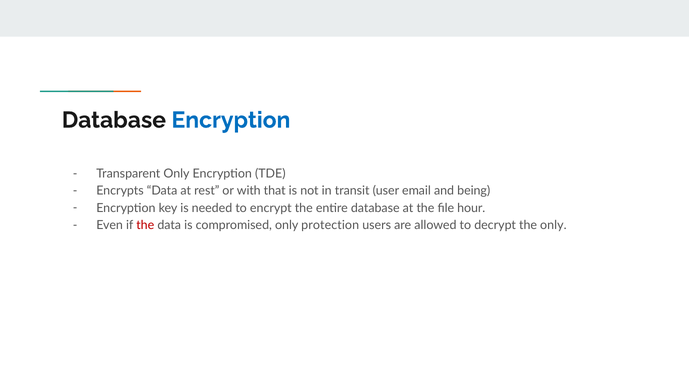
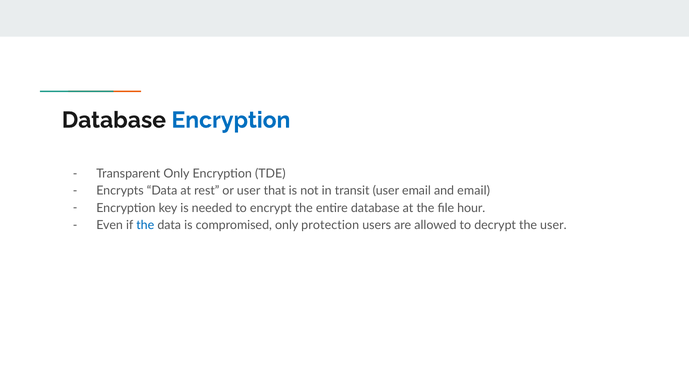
or with: with -> user (249, 191)
and being: being -> email (474, 191)
the colour: red -> blue (145, 225)
the only: only -> user (553, 225)
